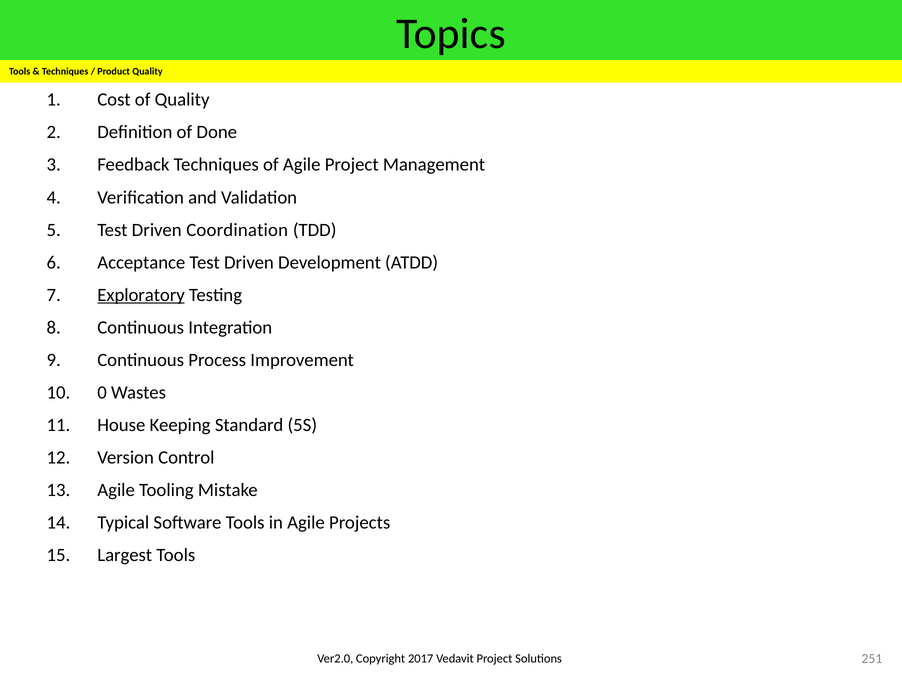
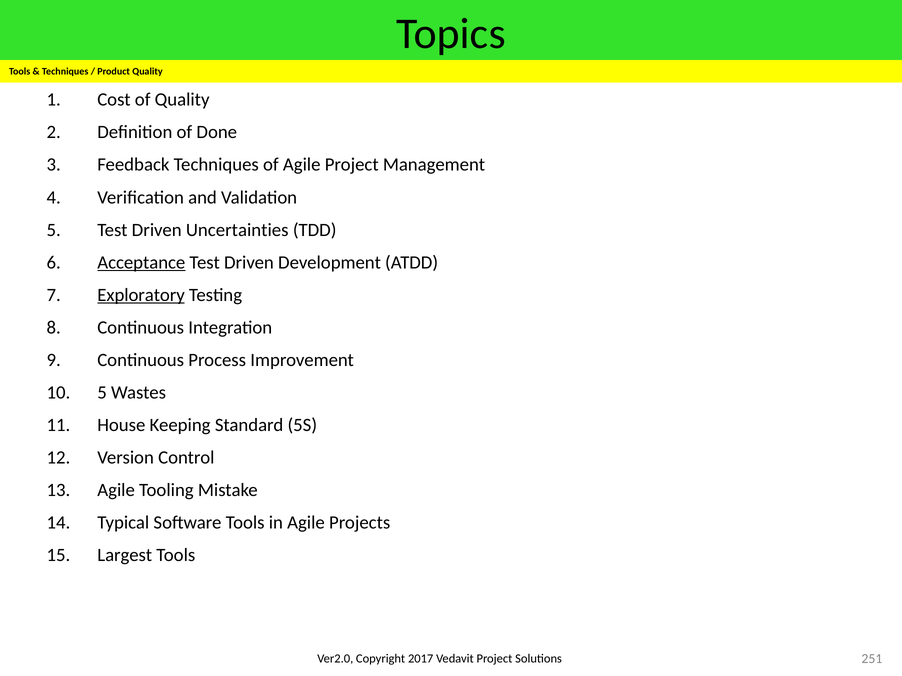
Coordination: Coordination -> Uncertainties (237, 230)
Acceptance underline: none -> present (141, 263)
0: 0 -> 5 (102, 393)
